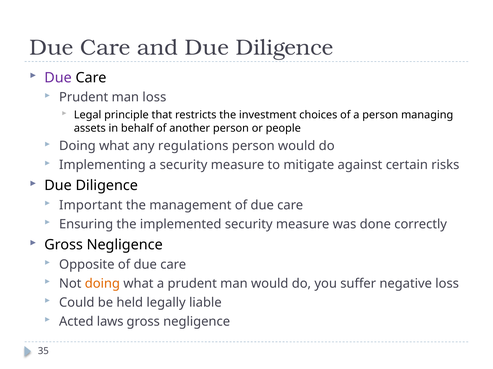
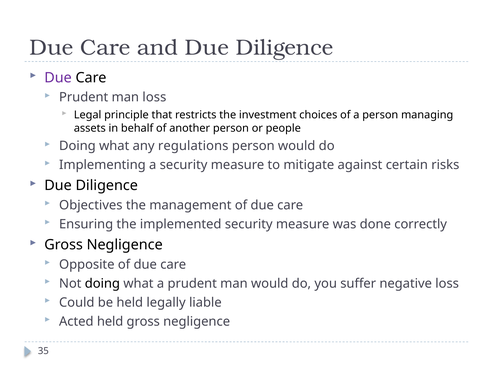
Important: Important -> Objectives (91, 206)
doing colour: orange -> black (102, 284)
Acted laws: laws -> held (110, 322)
